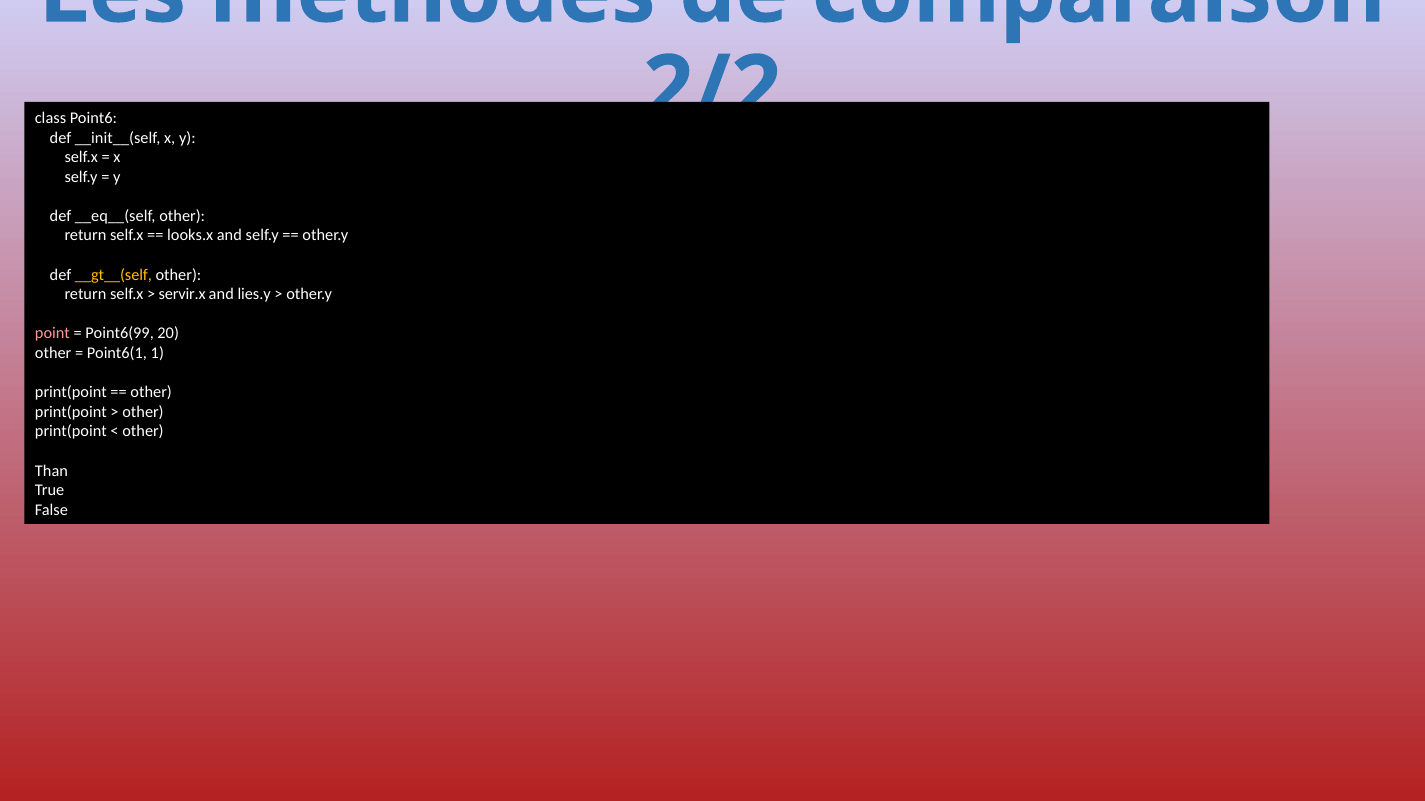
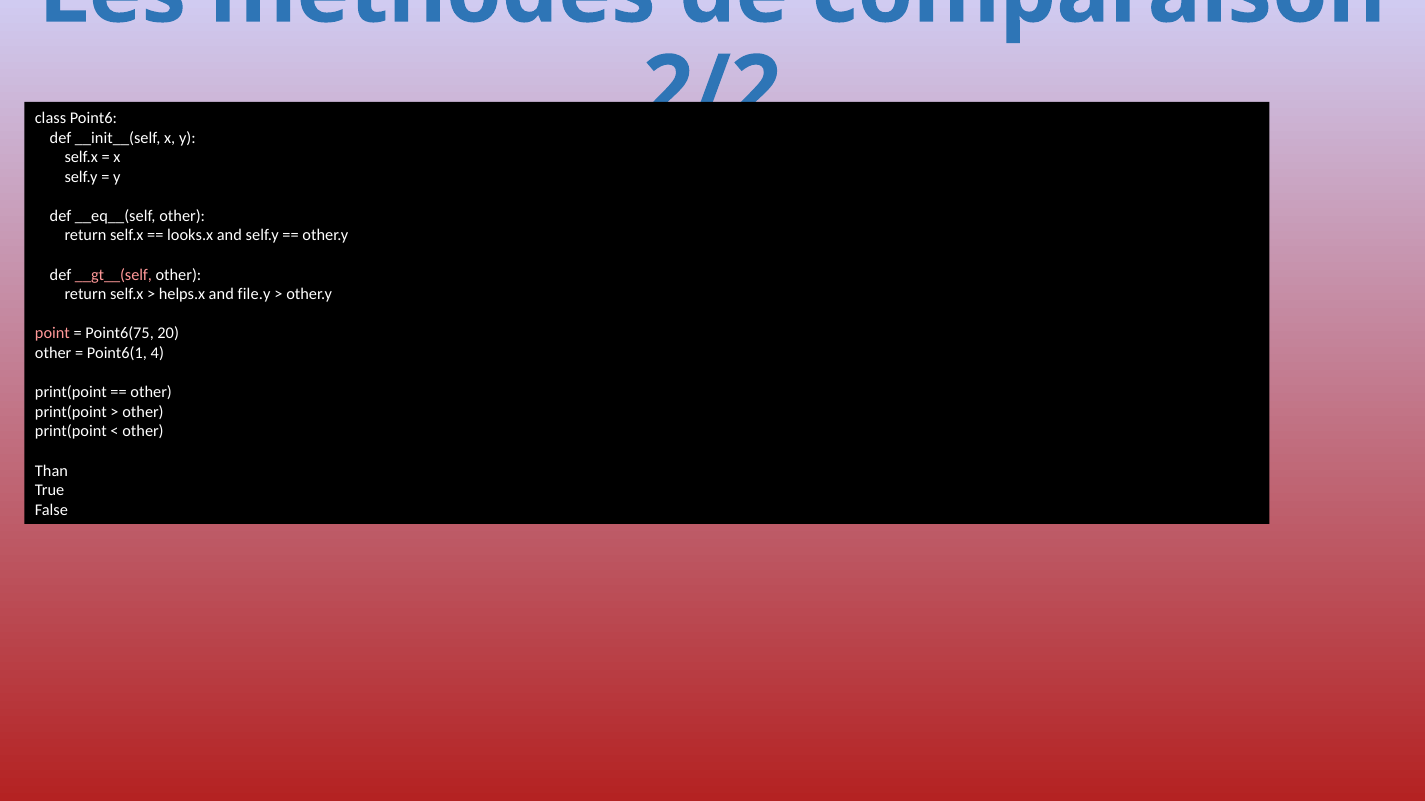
__gt__(self colour: yellow -> pink (113, 275)
servir.x: servir.x -> helps.x (182, 295)
lies.y: lies.y -> file.y (254, 295)
Point6(99: Point6(99 -> Point6(75 (120, 334)
1: 1 -> 4 (157, 353)
